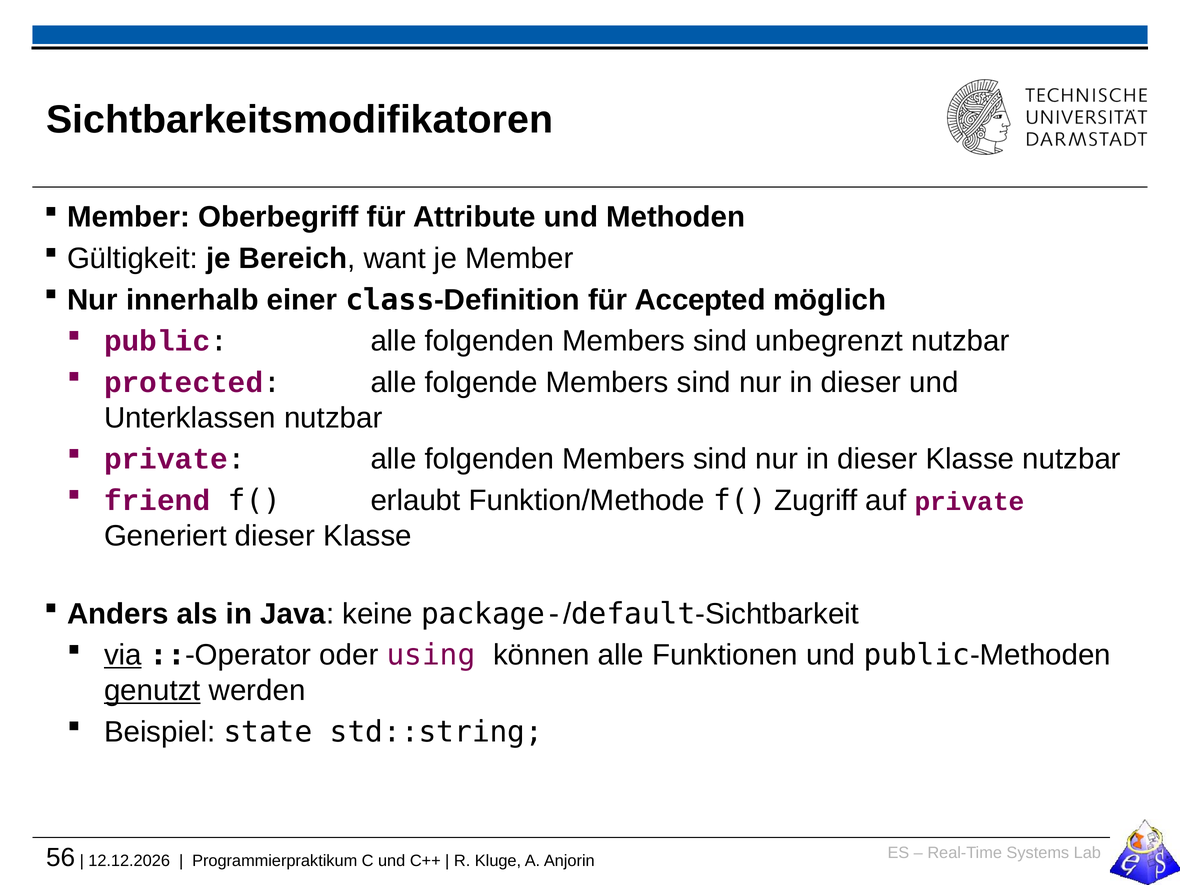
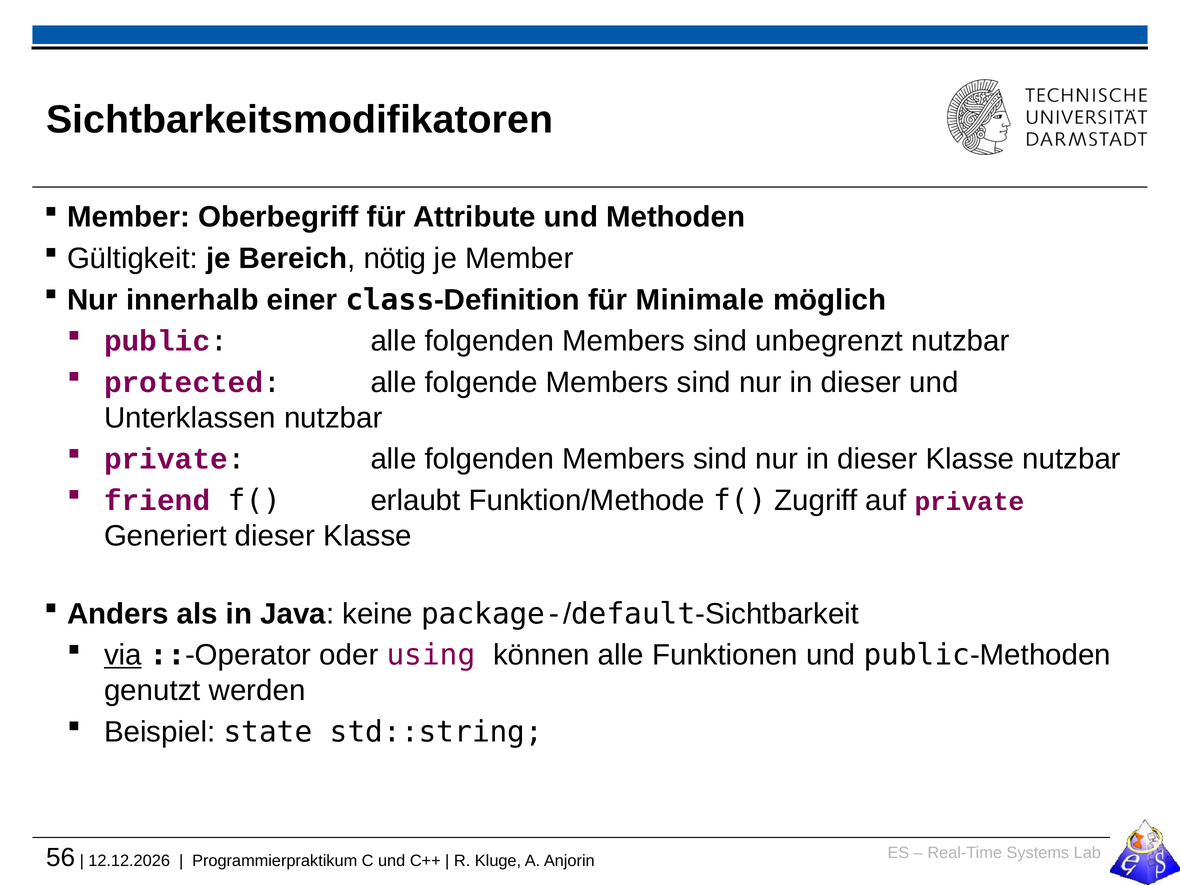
want: want -> nötig (395, 259)
Accepted: Accepted -> Minimale (700, 300)
genutzt underline: present -> none (152, 691)
